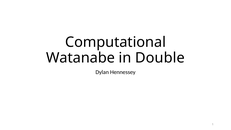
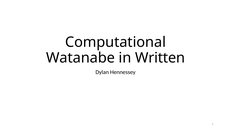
Double: Double -> Written (160, 58)
